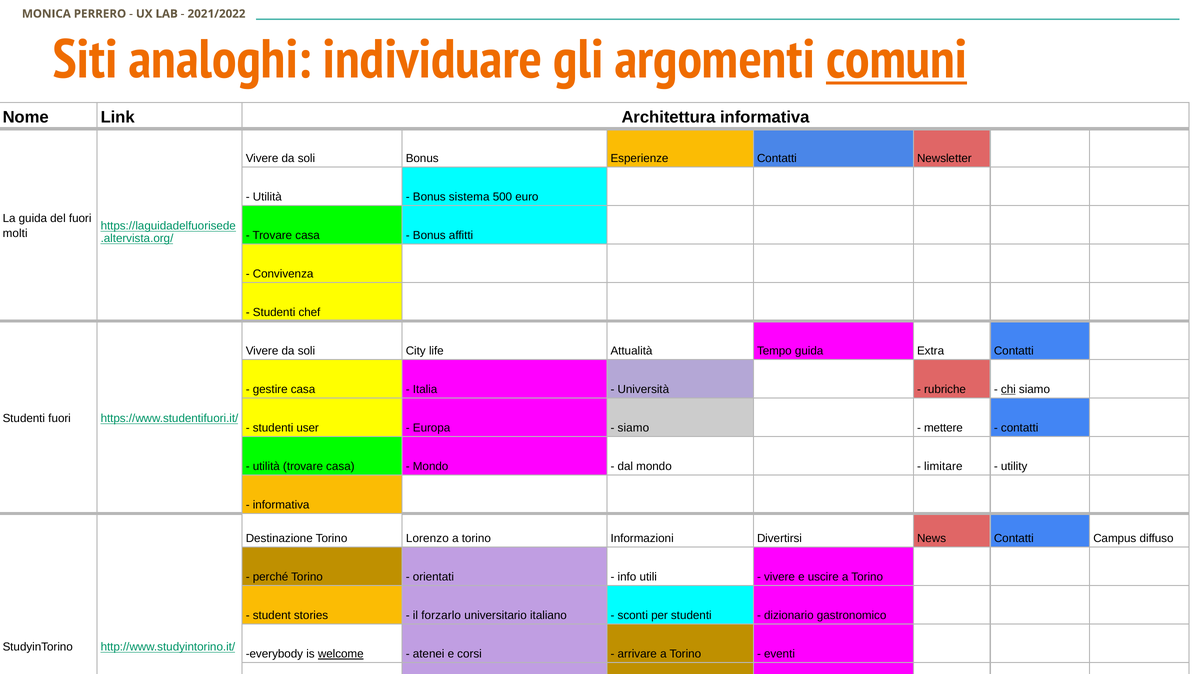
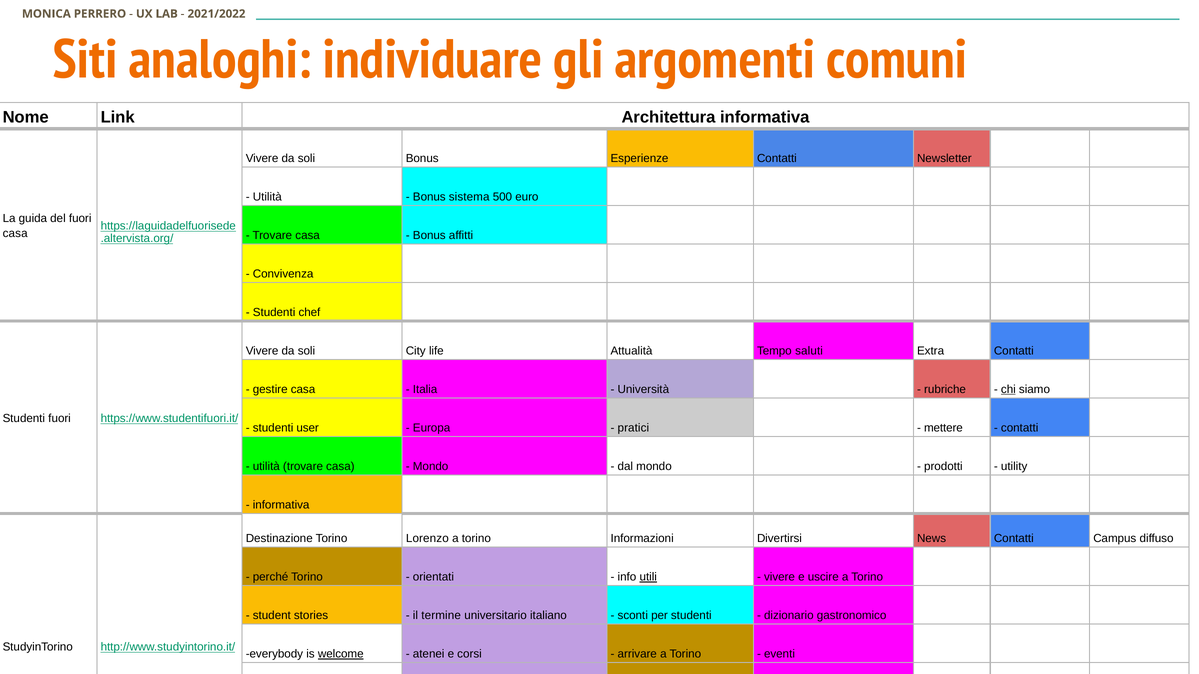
comuni underline: present -> none (897, 59)
molti: molti -> casa (15, 234)
Tempo guida: guida -> saluti (809, 351)
siamo: siamo -> pratici (633, 428)
limitare: limitare -> prodotti (943, 467)
utili underline: none -> present (648, 577)
forzarlo: forzarlo -> termine (441, 616)
